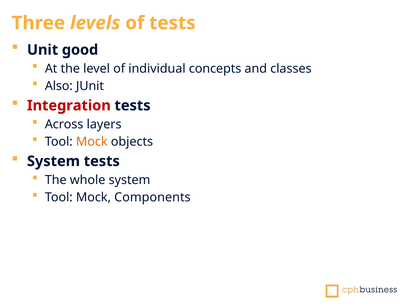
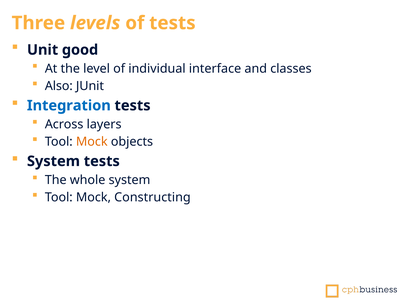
concepts: concepts -> interface (215, 68)
Integration colour: red -> blue (69, 105)
Components: Components -> Constructing (152, 197)
